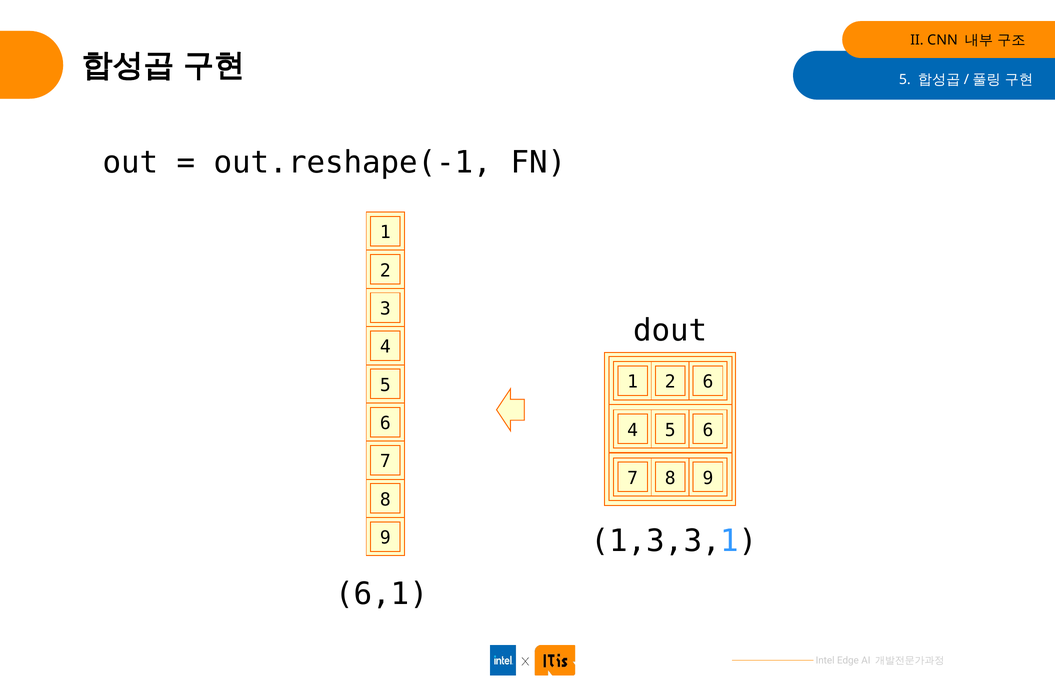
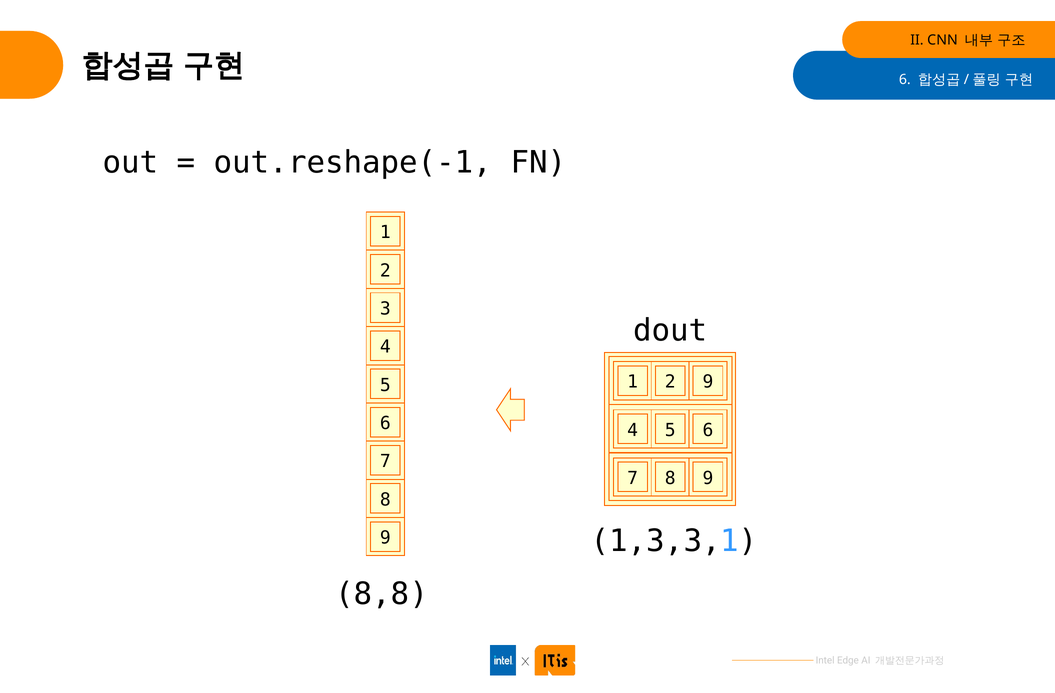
5: 5 -> 6 (905, 79)
2 6: 6 -> 9 (708, 382)
6,1: 6,1 -> 8,8 (382, 594)
